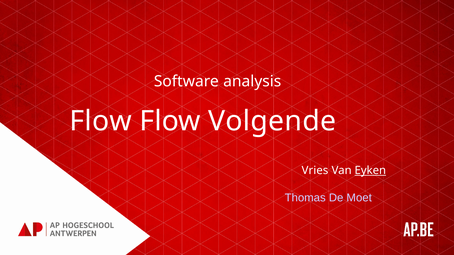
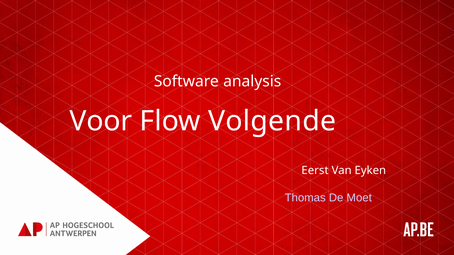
Flow: Flow -> Voor (101, 121)
Vries: Vries -> Eerst (315, 171)
Eyken underline: present -> none (370, 171)
